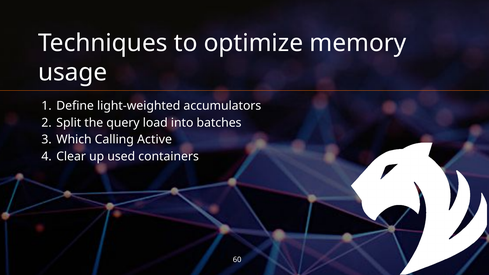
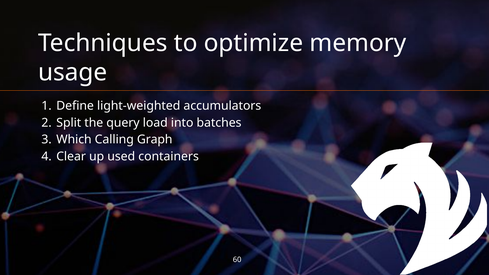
Active: Active -> Graph (155, 140)
